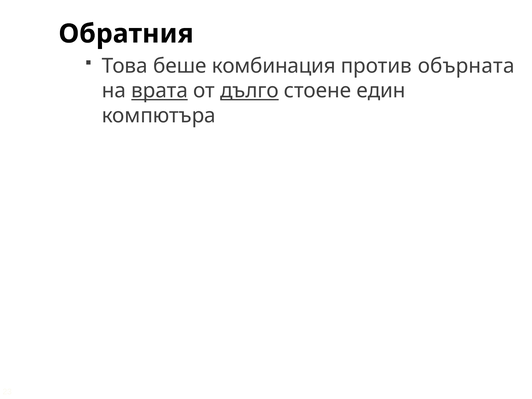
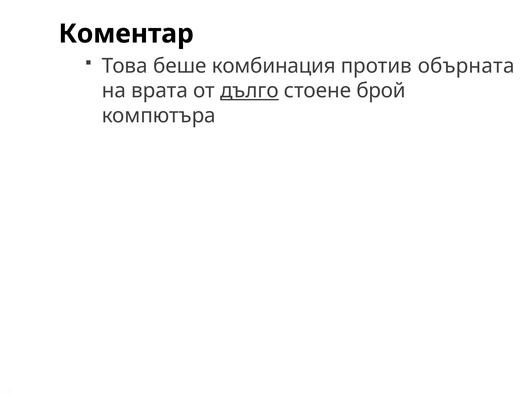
Обратния: Обратния -> Коментар (126, 34)
врата underline: present -> none (160, 91)
един: един -> брой (381, 91)
